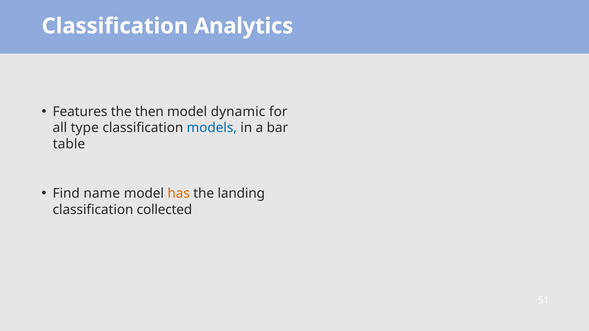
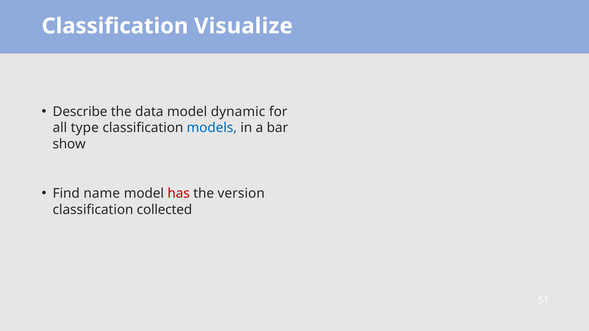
Analytics: Analytics -> Visualize (243, 26)
Features: Features -> Describe (80, 112)
then: then -> data (149, 112)
table: table -> show (69, 144)
has colour: orange -> red (179, 194)
landing: landing -> version (241, 194)
